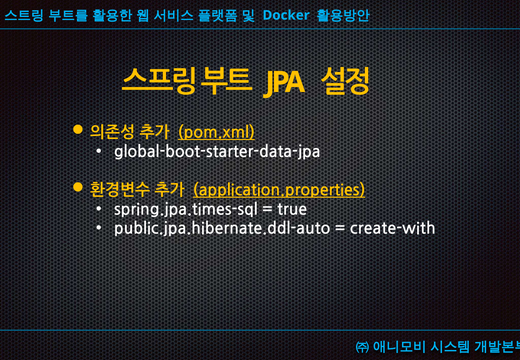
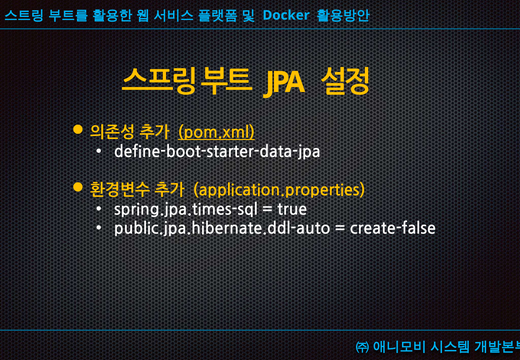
global-boot-starter-data-jpa: global-boot-starter-data-jpa -> define-boot-starter-data-jpa (217, 152)
application.properties underline: present -> none (279, 190)
create-with: create-with -> create-false (393, 229)
